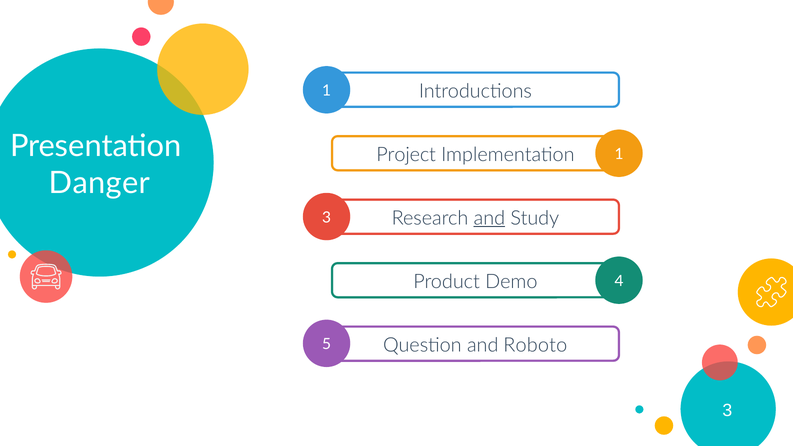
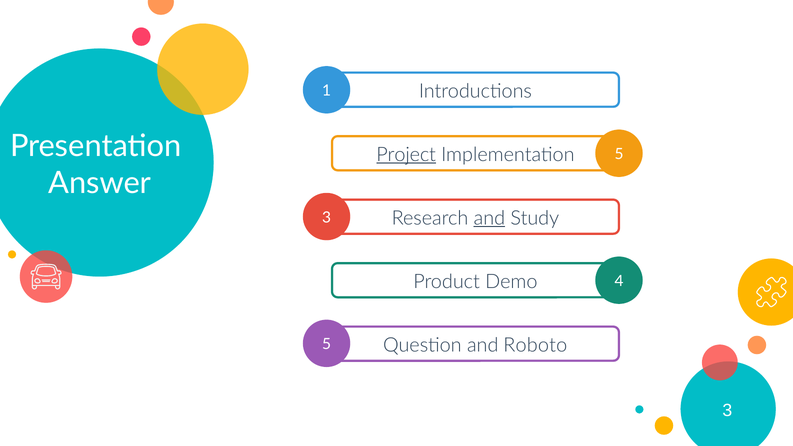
Project underline: none -> present (406, 155)
Implementation 1: 1 -> 5 (619, 154)
Danger: Danger -> Answer (100, 183)
